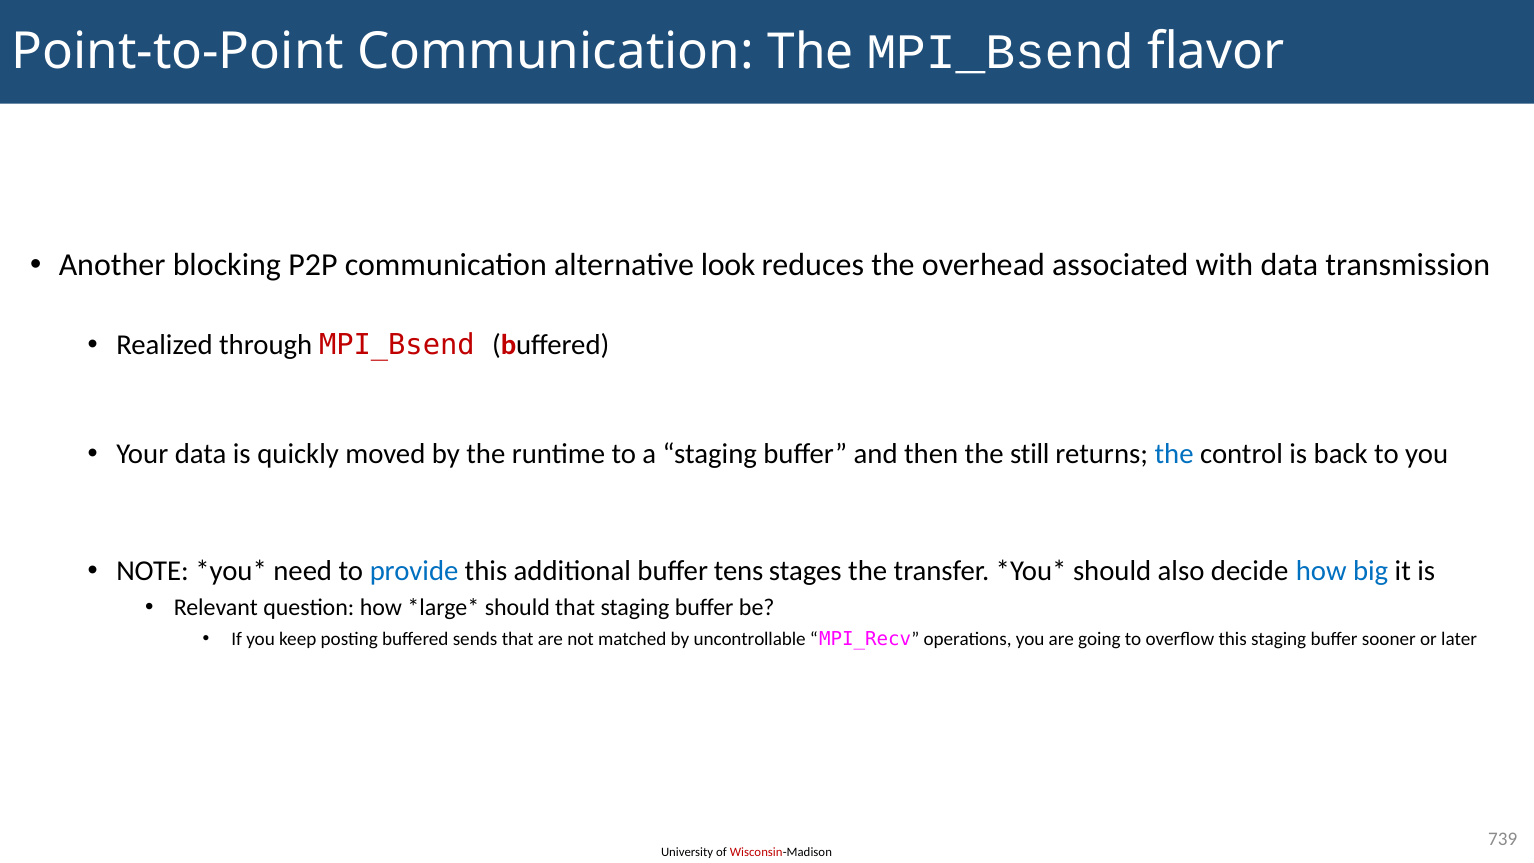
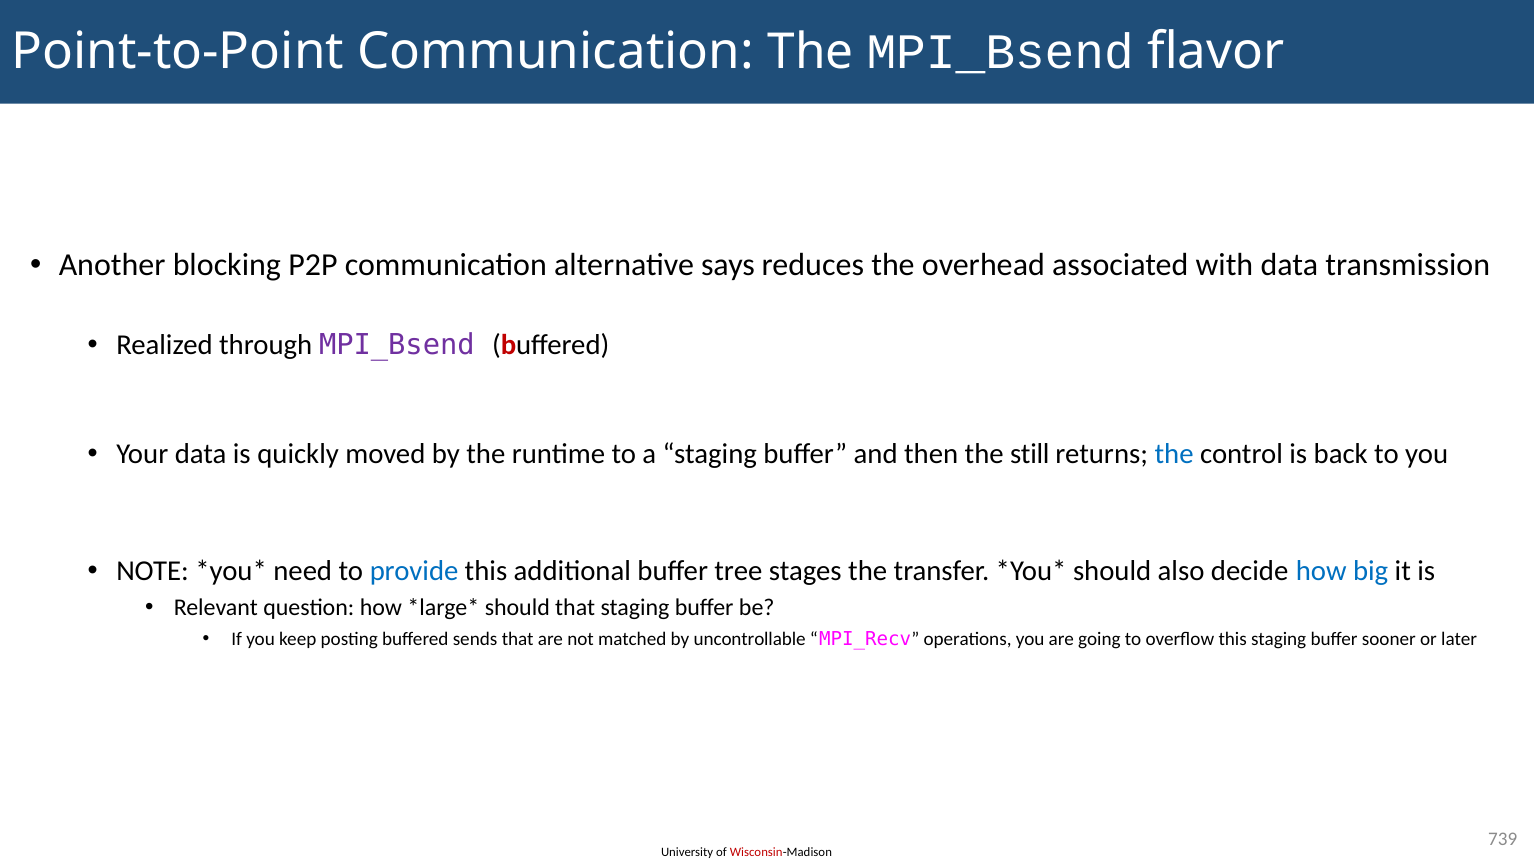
look: look -> says (728, 265)
MPI_Bsend colour: red -> purple (397, 345)
tens: tens -> tree (738, 571)
